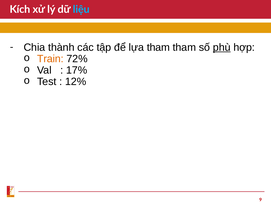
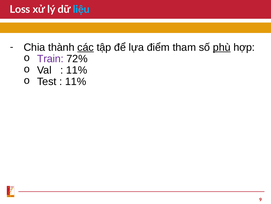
Kích: Kích -> Loss (20, 9)
các underline: none -> present (86, 47)
lựa tham: tham -> điểm (158, 47)
Train colour: orange -> purple (50, 59)
17%: 17% -> 11% (77, 70)
12%: 12% -> 11% (76, 81)
